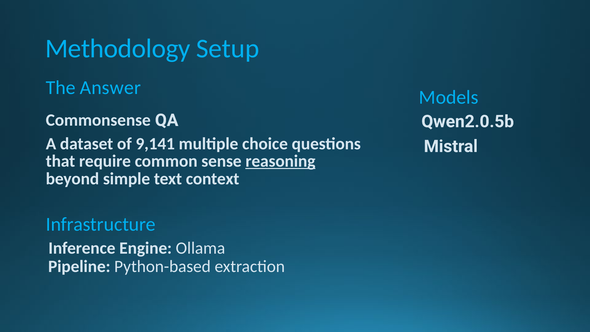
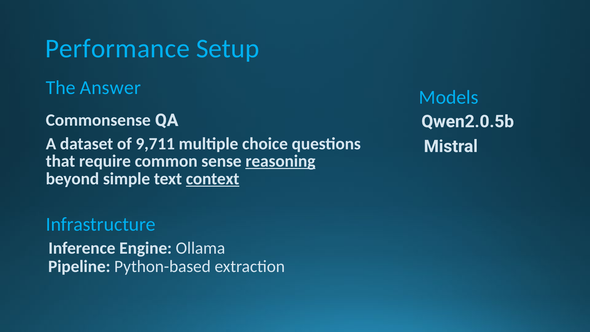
Methodology: Methodology -> Performance (117, 48)
9,141: 9,141 -> 9,711 (155, 144)
context underline: none -> present (213, 179)
